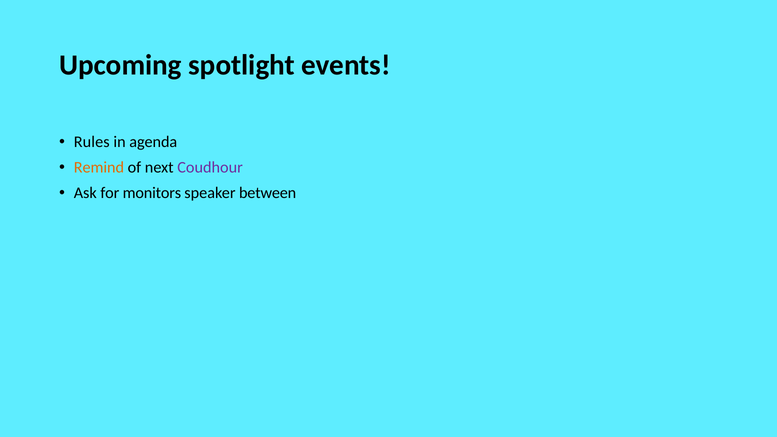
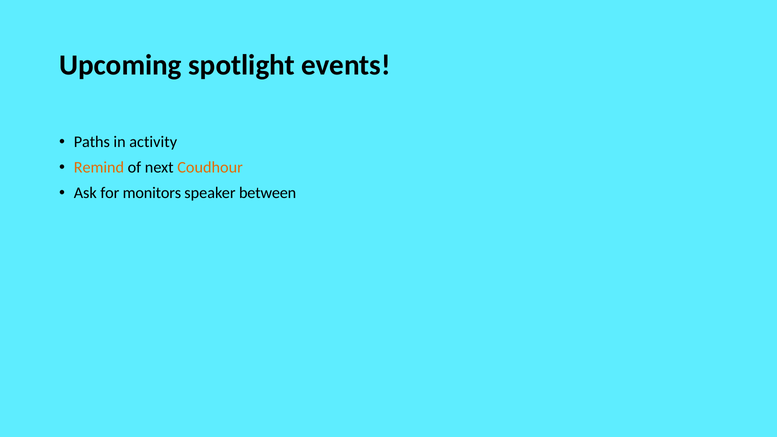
Rules: Rules -> Paths (92, 142)
agenda: agenda -> activity (153, 142)
Coudhour colour: purple -> orange (210, 168)
